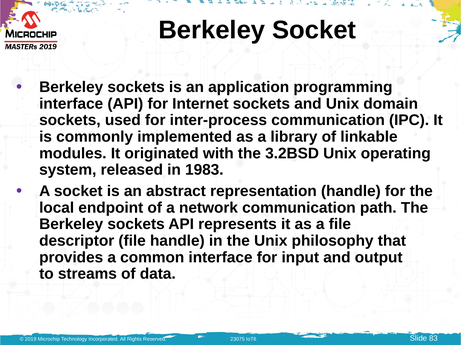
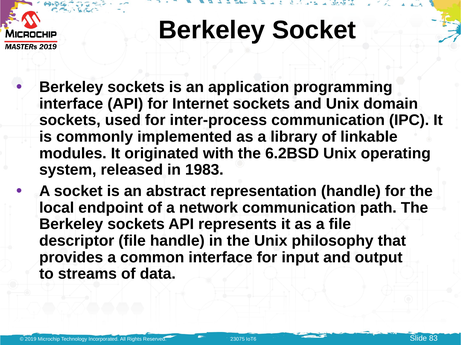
3.2BSD: 3.2BSD -> 6.2BSD (292, 154)
